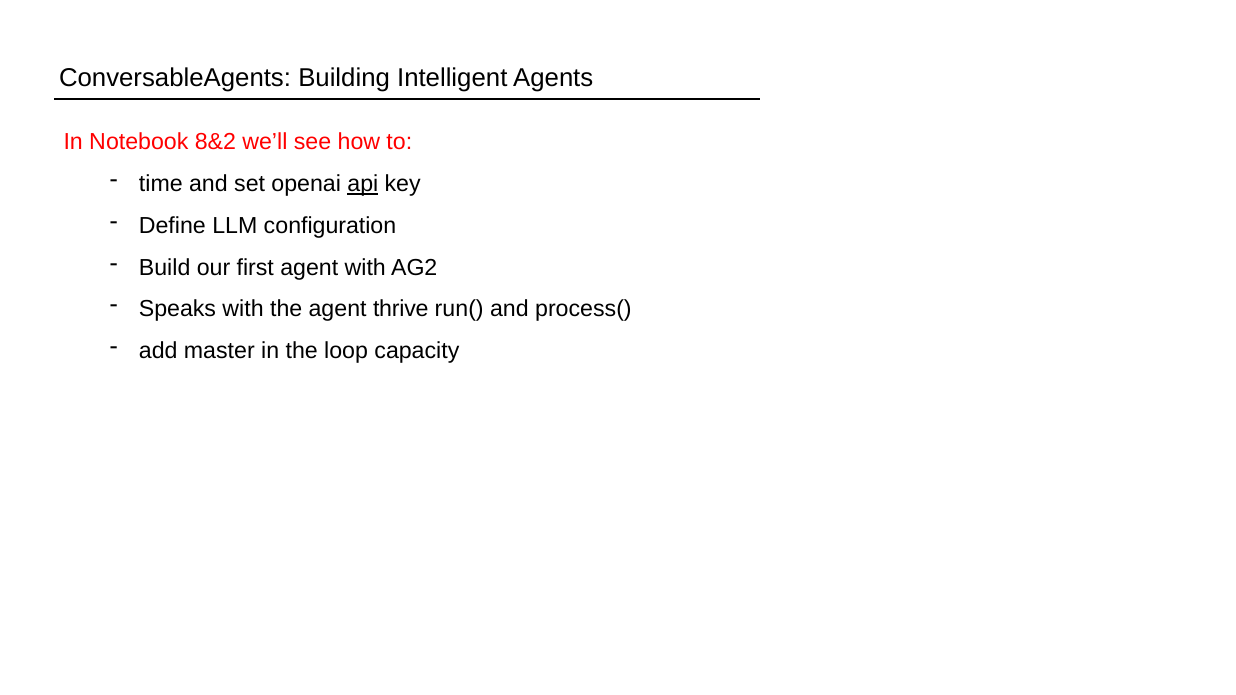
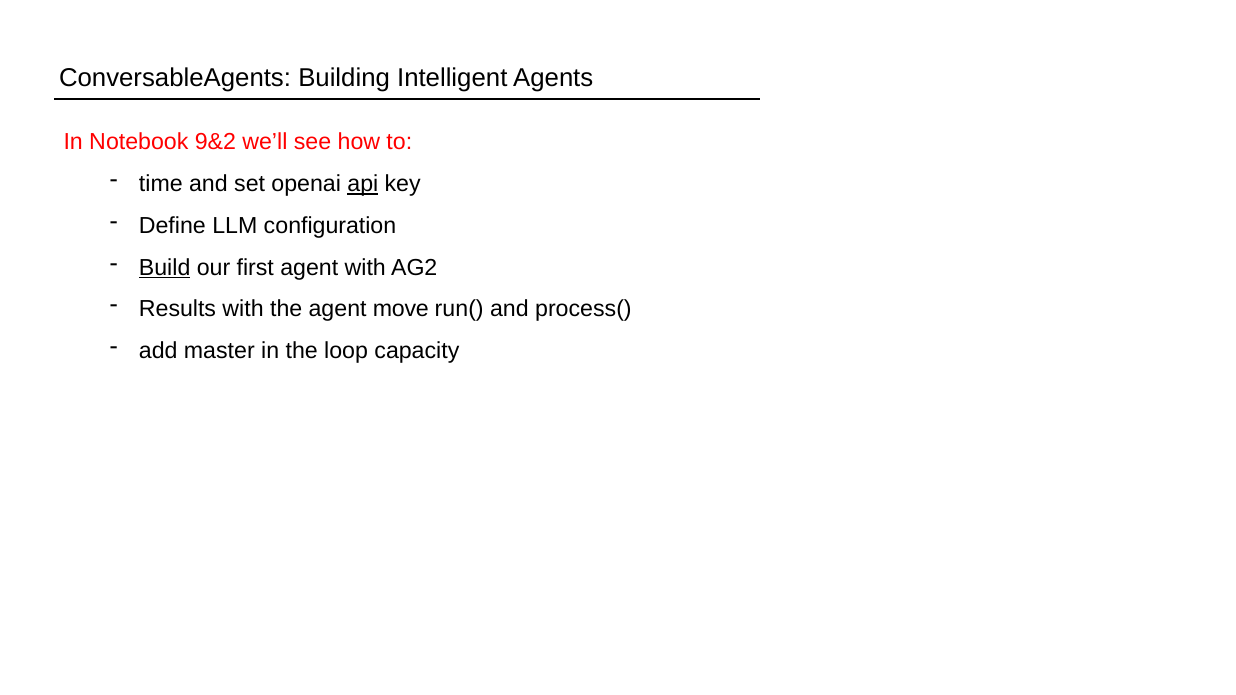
8&2: 8&2 -> 9&2 (215, 142)
Build underline: none -> present (165, 267)
Speaks: Speaks -> Results (178, 309)
thrive: thrive -> move (401, 309)
